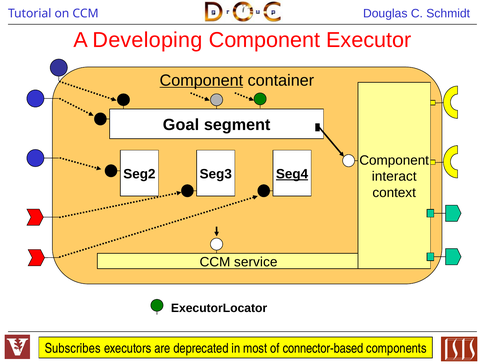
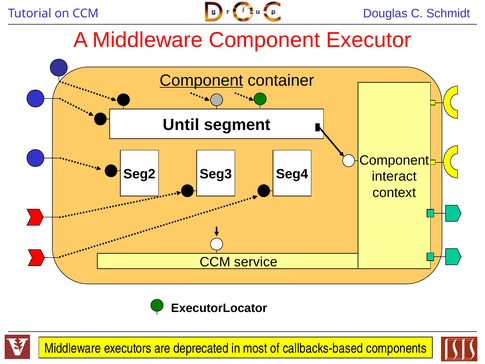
A Developing: Developing -> Middleware (148, 40)
Goal: Goal -> Until (181, 125)
Seg4 underline: present -> none (292, 174)
Subscribes: Subscribes -> Middleware (73, 348)
connector-based: connector-based -> callbacks-based (323, 348)
